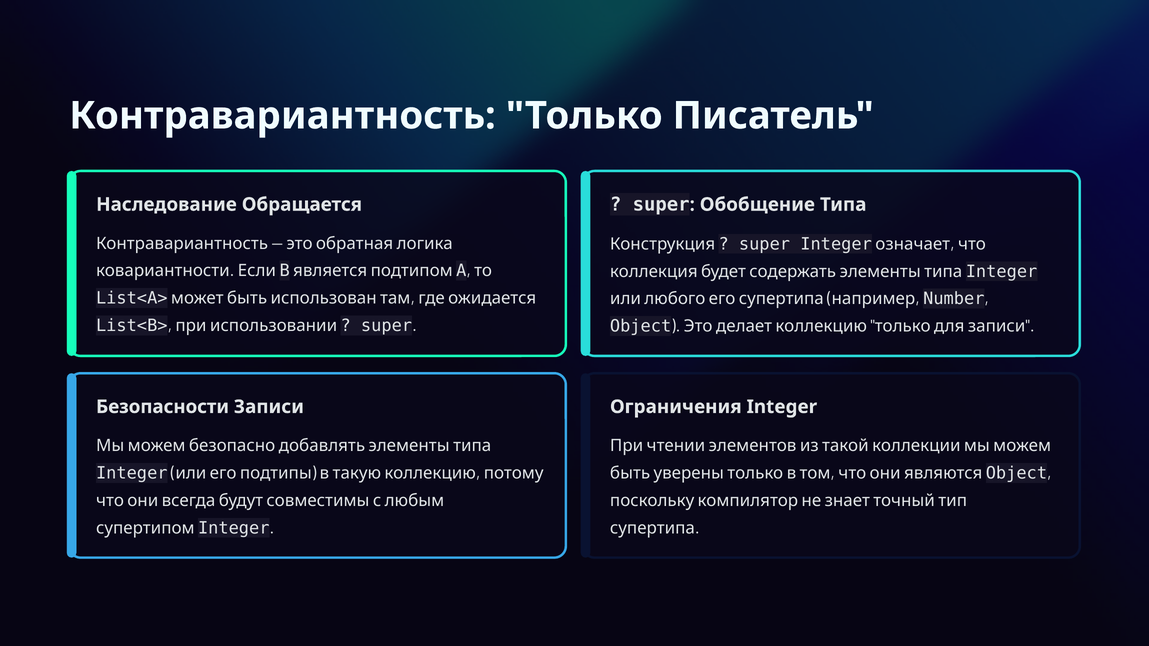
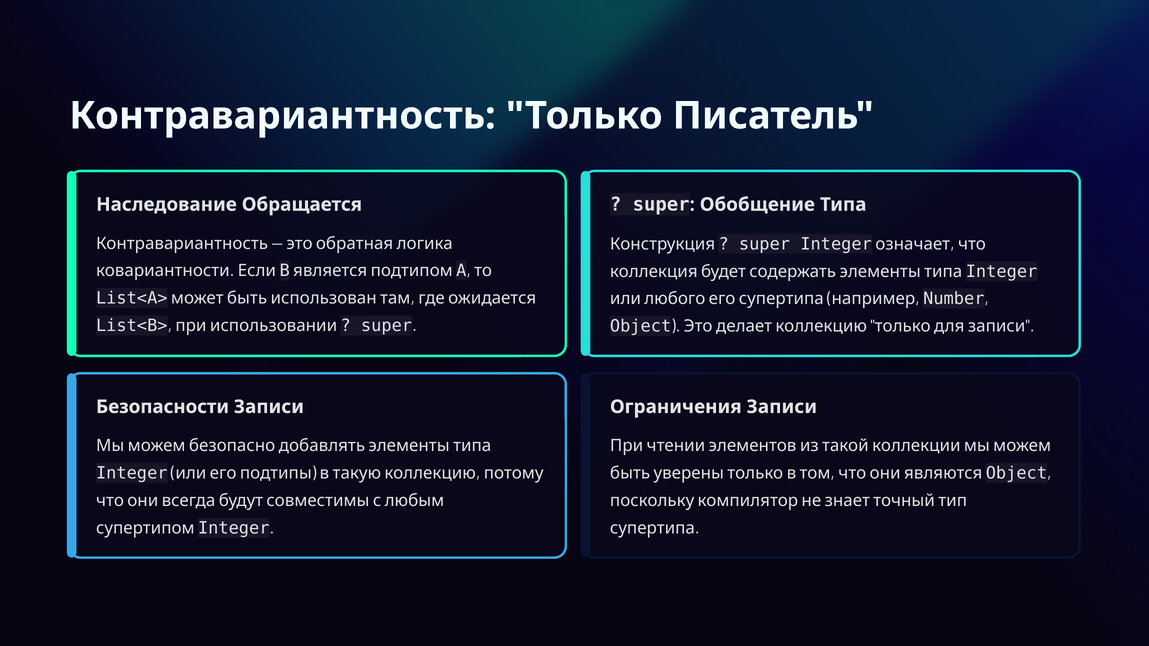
Ограничения Integer: Integer -> Записи (782, 407)
